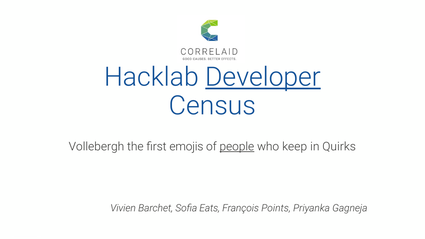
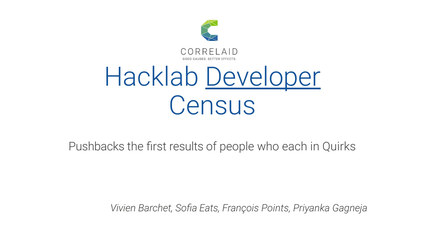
Vollebergh: Vollebergh -> Pushbacks (97, 147)
emojis: emojis -> results (186, 147)
people underline: present -> none (237, 147)
keep: keep -> each (295, 147)
